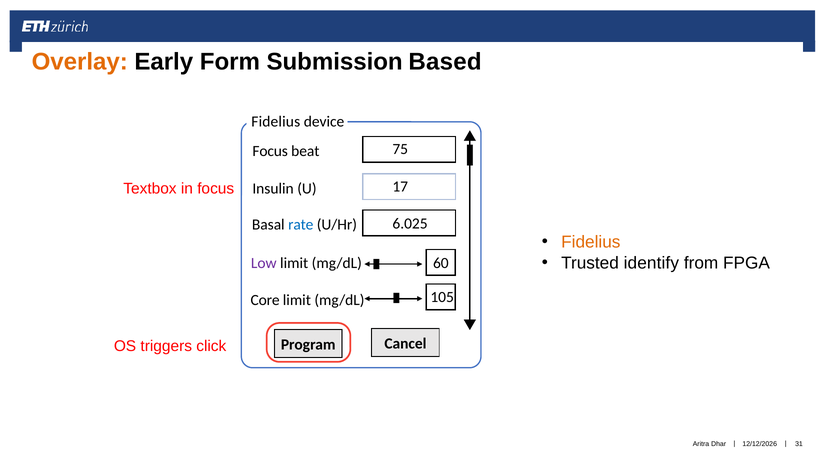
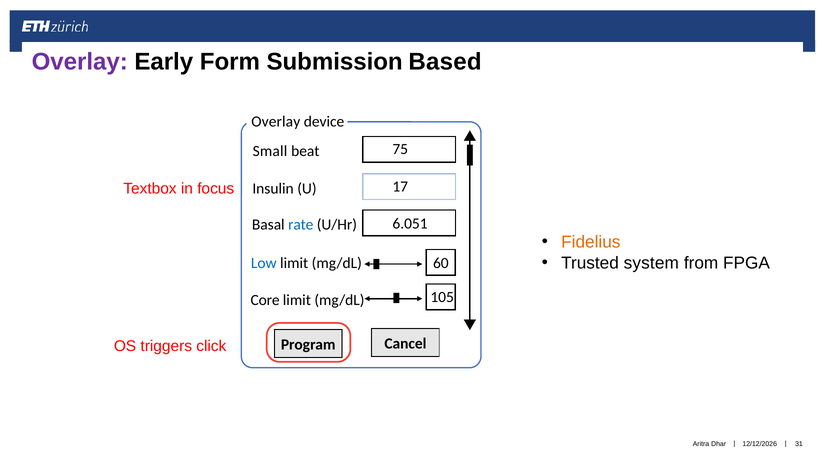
Overlay colour: orange -> purple (80, 62)
Fidelius: Fidelius -> Overlay (276, 122)
Focus: Focus -> Small (270, 151)
6.025: 6.025 -> 6.051 (410, 223)
identify: identify -> system (651, 262)
Low colour: purple -> blue (264, 263)
